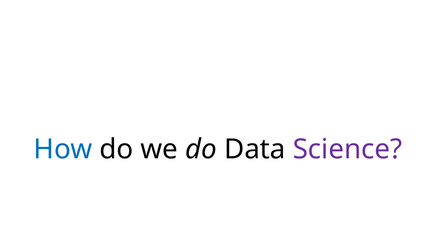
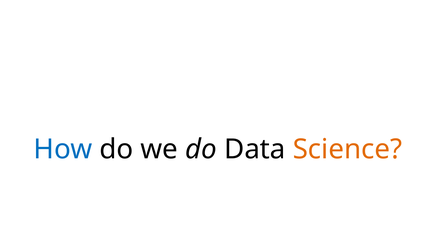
Science colour: purple -> orange (347, 149)
